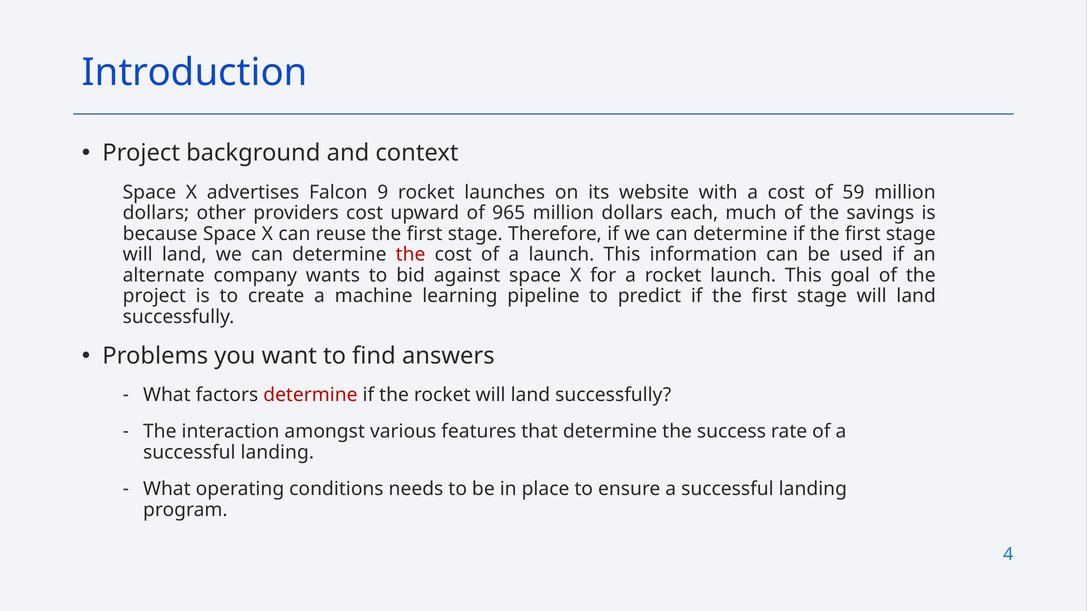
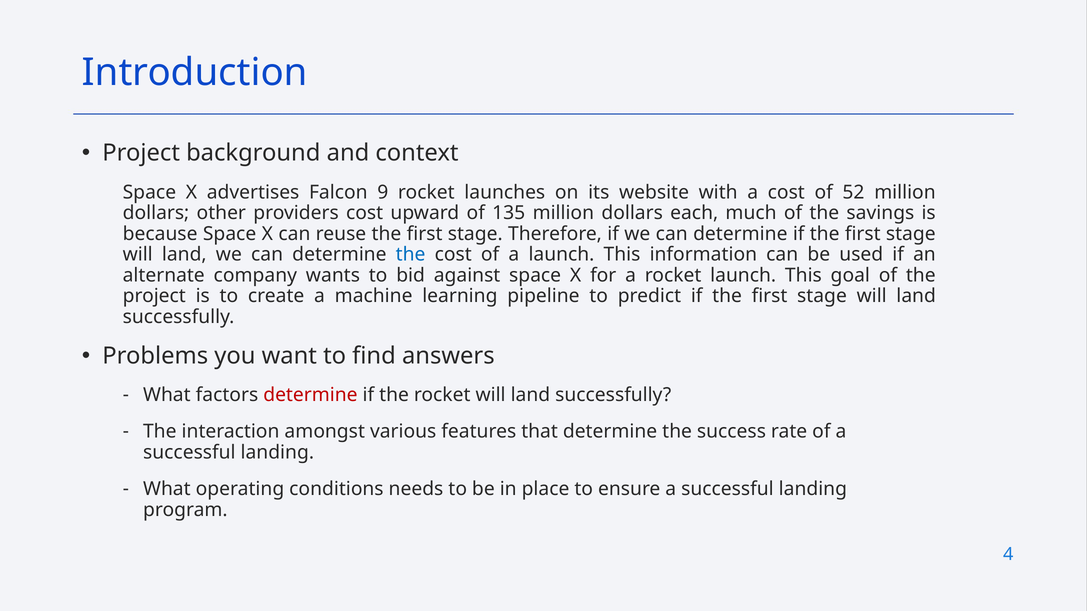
59: 59 -> 52 (853, 192)
965: 965 -> 135 (509, 213)
the colour: red -> blue (411, 255)
